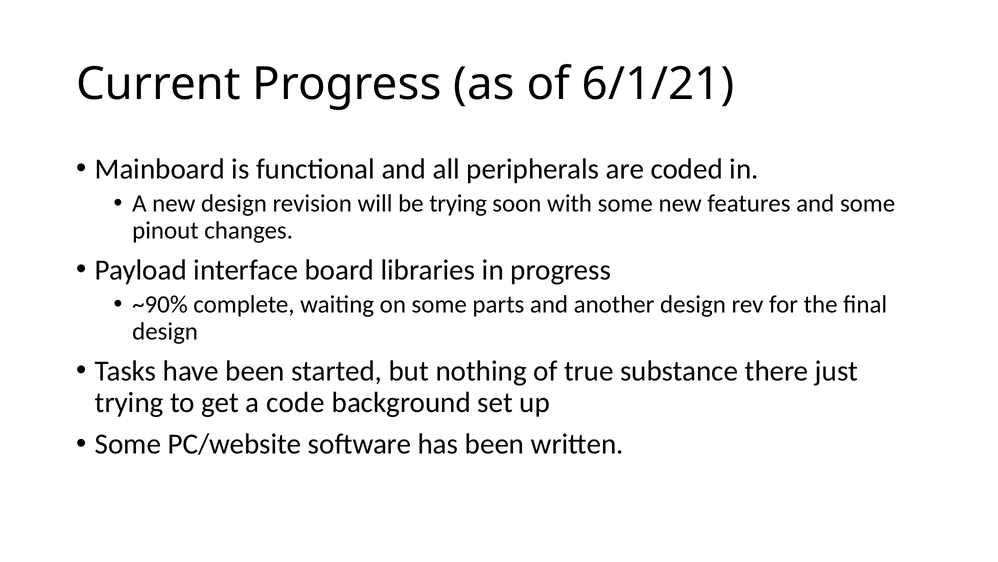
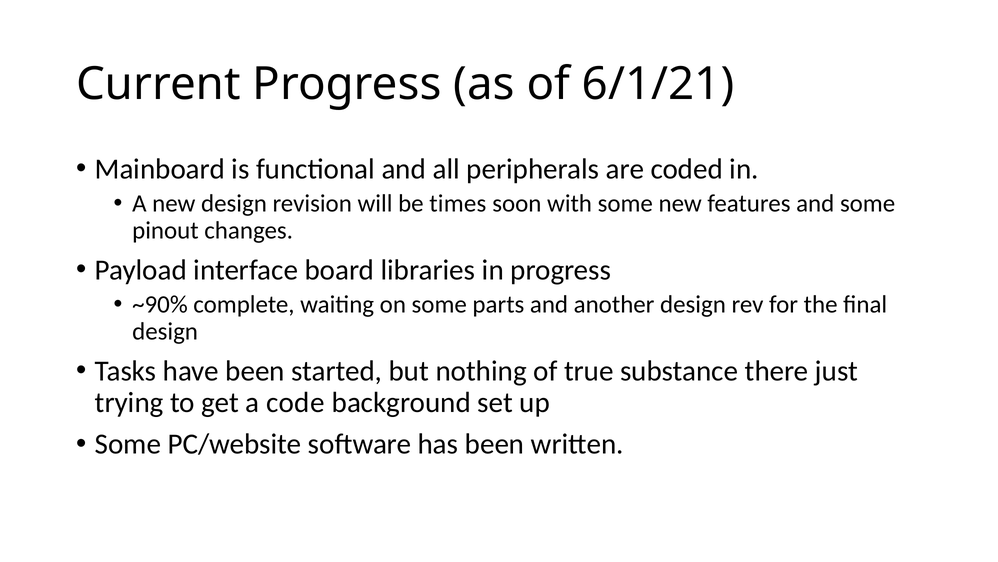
be trying: trying -> times (458, 203)
